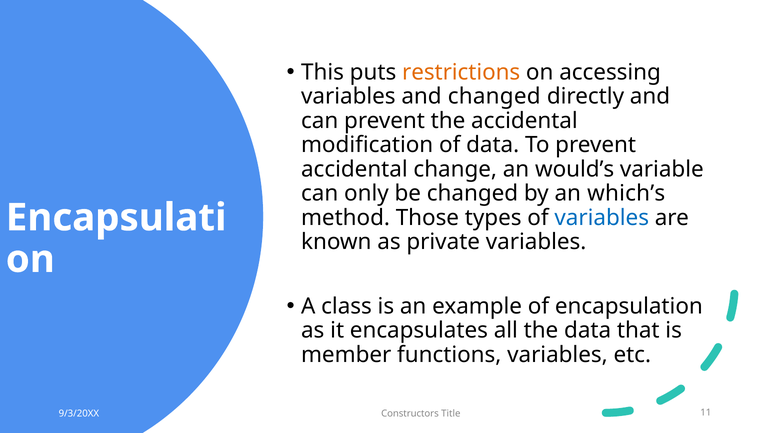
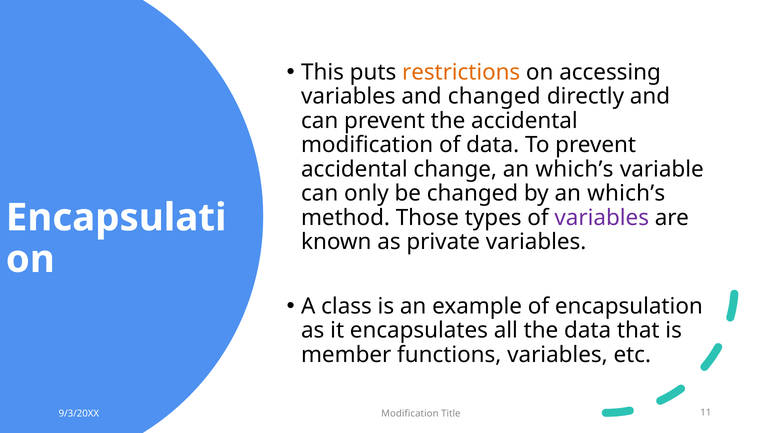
change an would’s: would’s -> which’s (574, 169)
variables colour: blue -> purple (602, 218)
9/3/20XX Constructors: Constructors -> Modification (410, 414)
